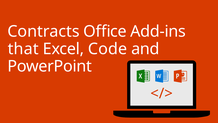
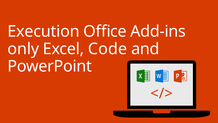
Contracts: Contracts -> Execution (44, 31)
that: that -> only (23, 49)
